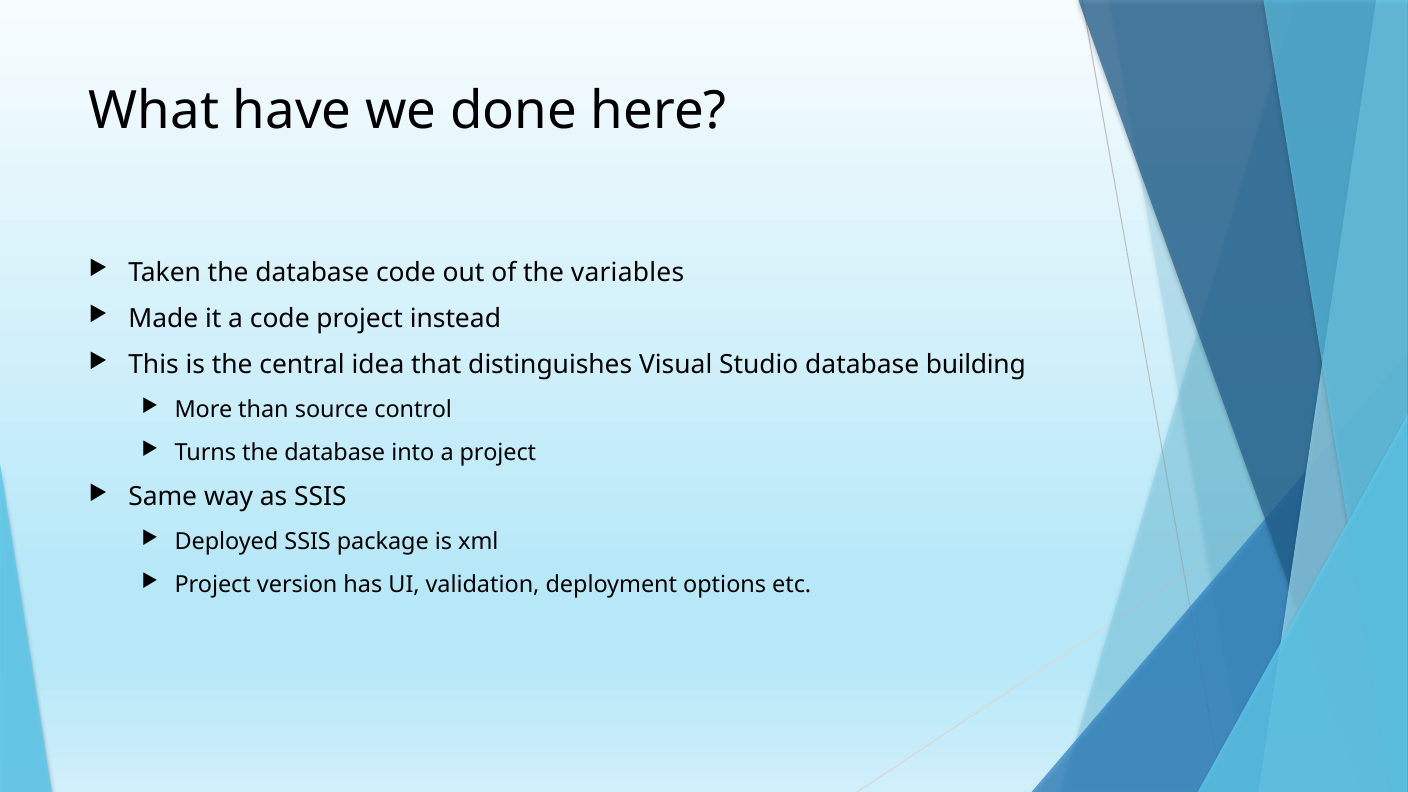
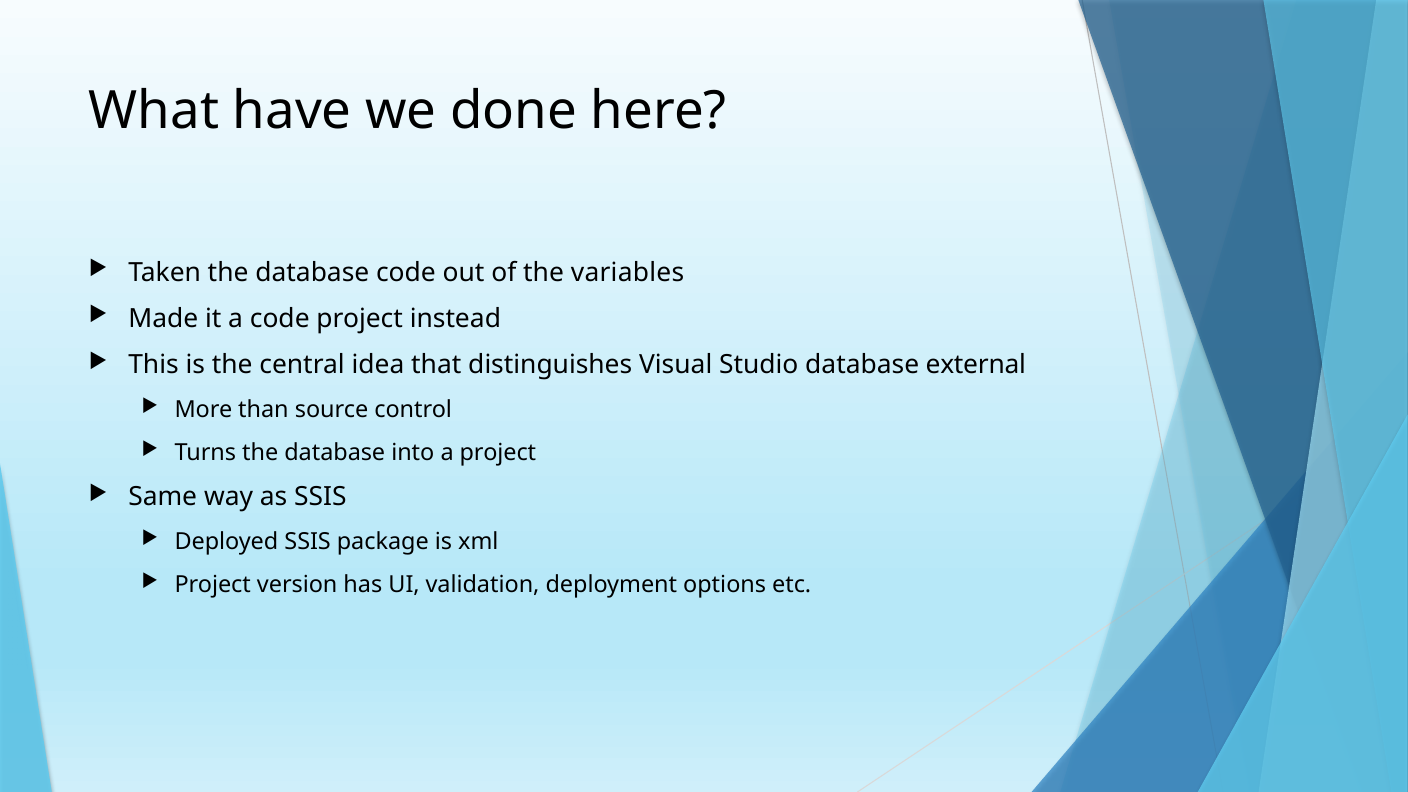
building: building -> external (976, 365)
